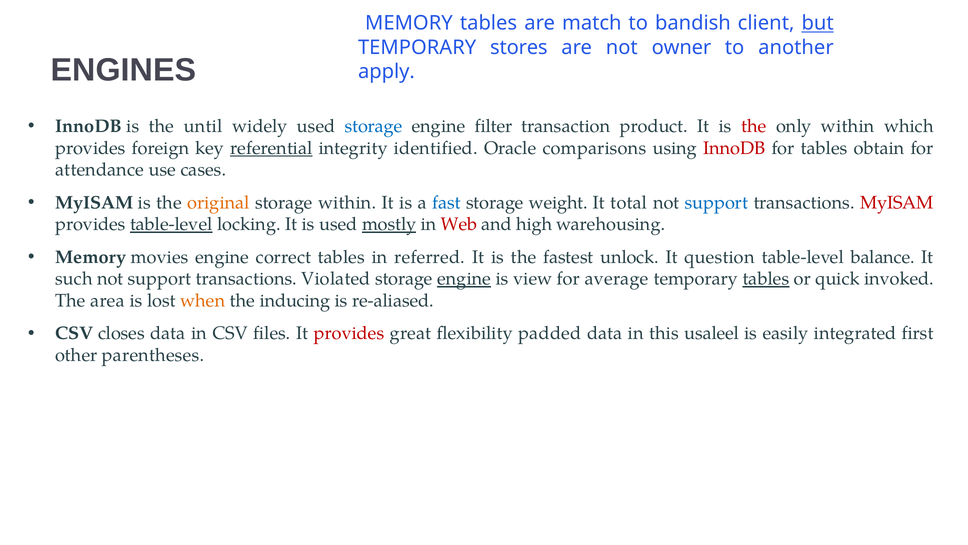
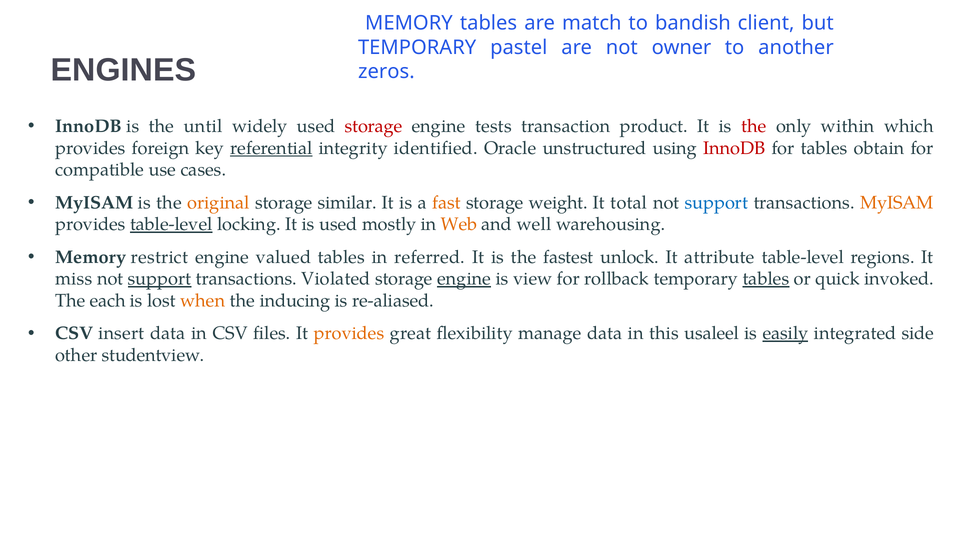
but underline: present -> none (818, 23)
stores: stores -> pastel (519, 47)
apply: apply -> zeros (386, 72)
storage colour: blue -> red (374, 126)
filter: filter -> tests (493, 126)
comparisons: comparisons -> unstructured (595, 148)
attendance: attendance -> compatible (100, 170)
storage within: within -> similar (347, 202)
fast colour: blue -> orange (447, 202)
MyISAM colour: red -> orange (897, 202)
mostly underline: present -> none (389, 224)
Web colour: red -> orange (459, 224)
high: high -> well (534, 224)
movies: movies -> restrict (160, 257)
correct: correct -> valued (284, 257)
question: question -> attribute (719, 257)
balance: balance -> regions (883, 257)
such: such -> miss (74, 279)
support underline: none -> present (160, 279)
average: average -> rollback (617, 279)
area: area -> each (108, 300)
closes: closes -> insert (121, 333)
provides colour: red -> orange (349, 333)
padded: padded -> manage (550, 333)
easily underline: none -> present (786, 333)
first: first -> side (918, 333)
parentheses: parentheses -> studentview (153, 355)
